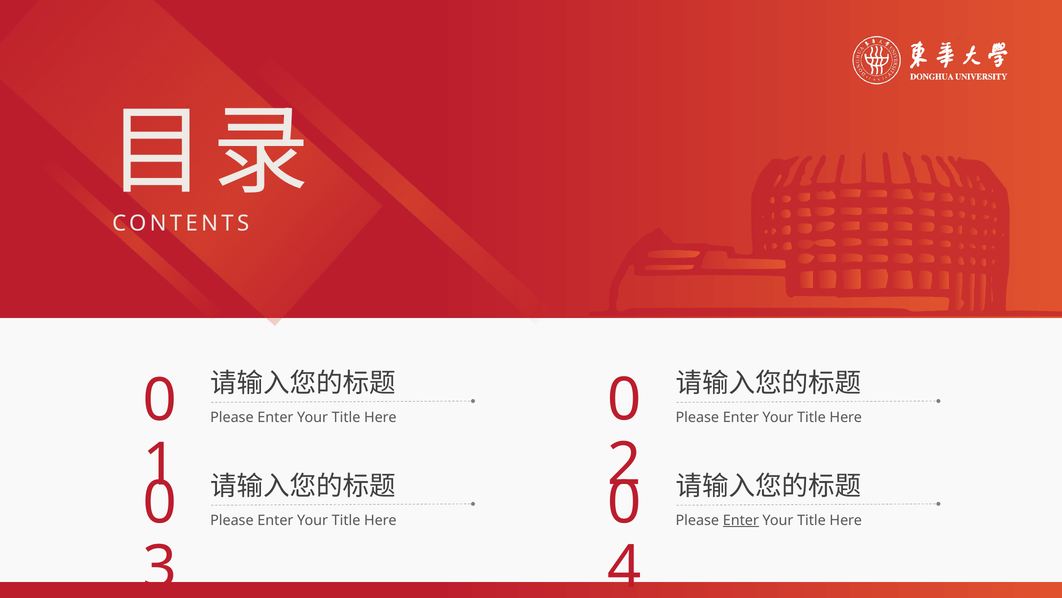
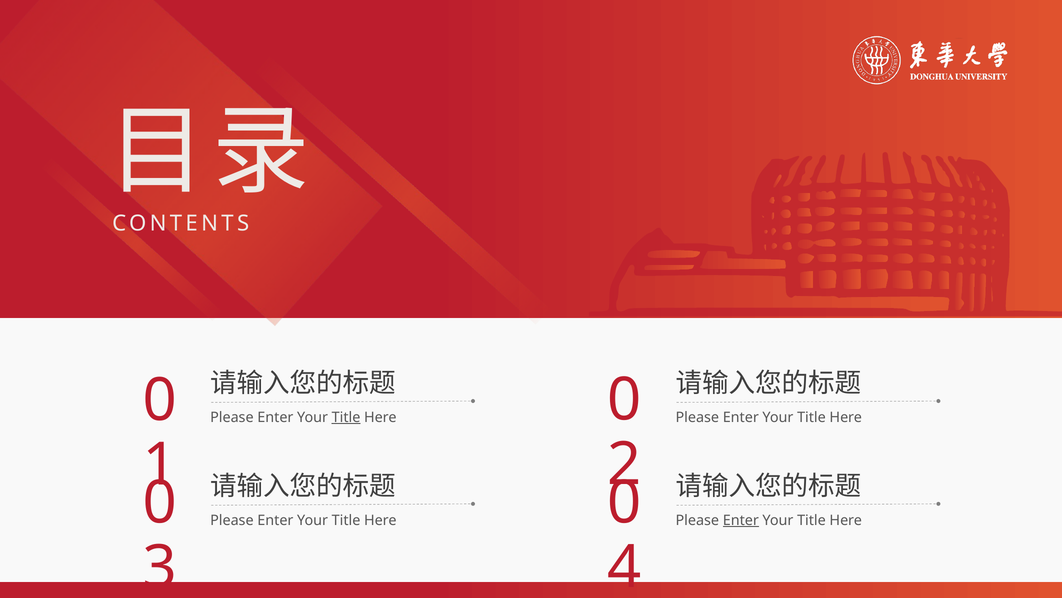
Title underline: none -> present (346, 417)
